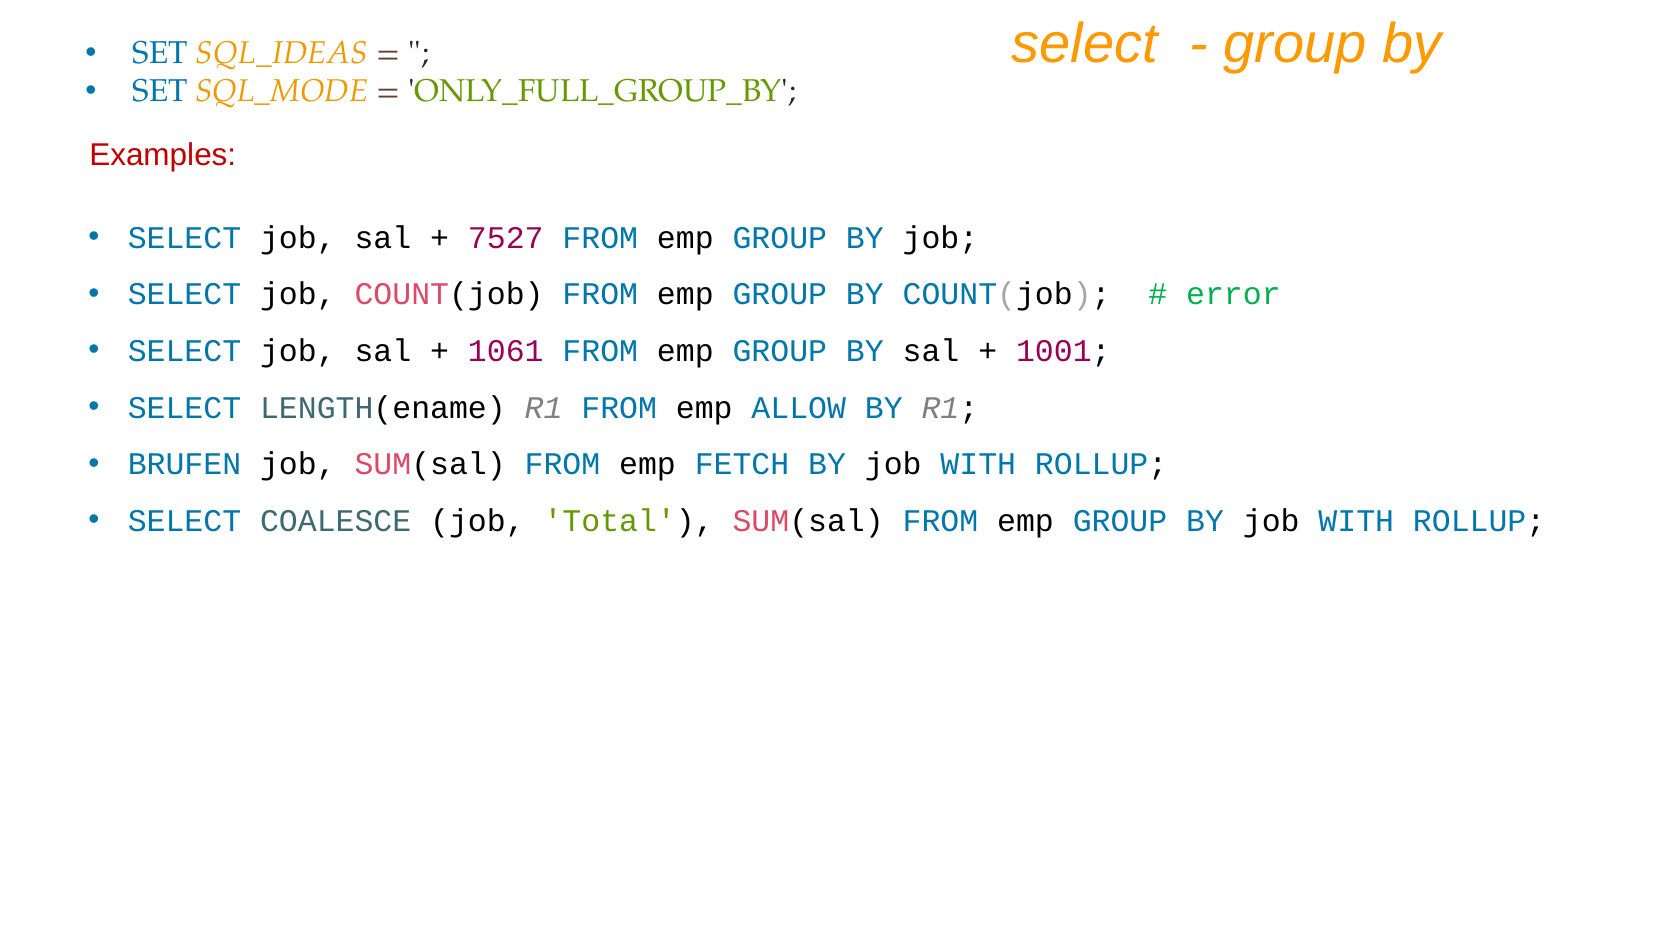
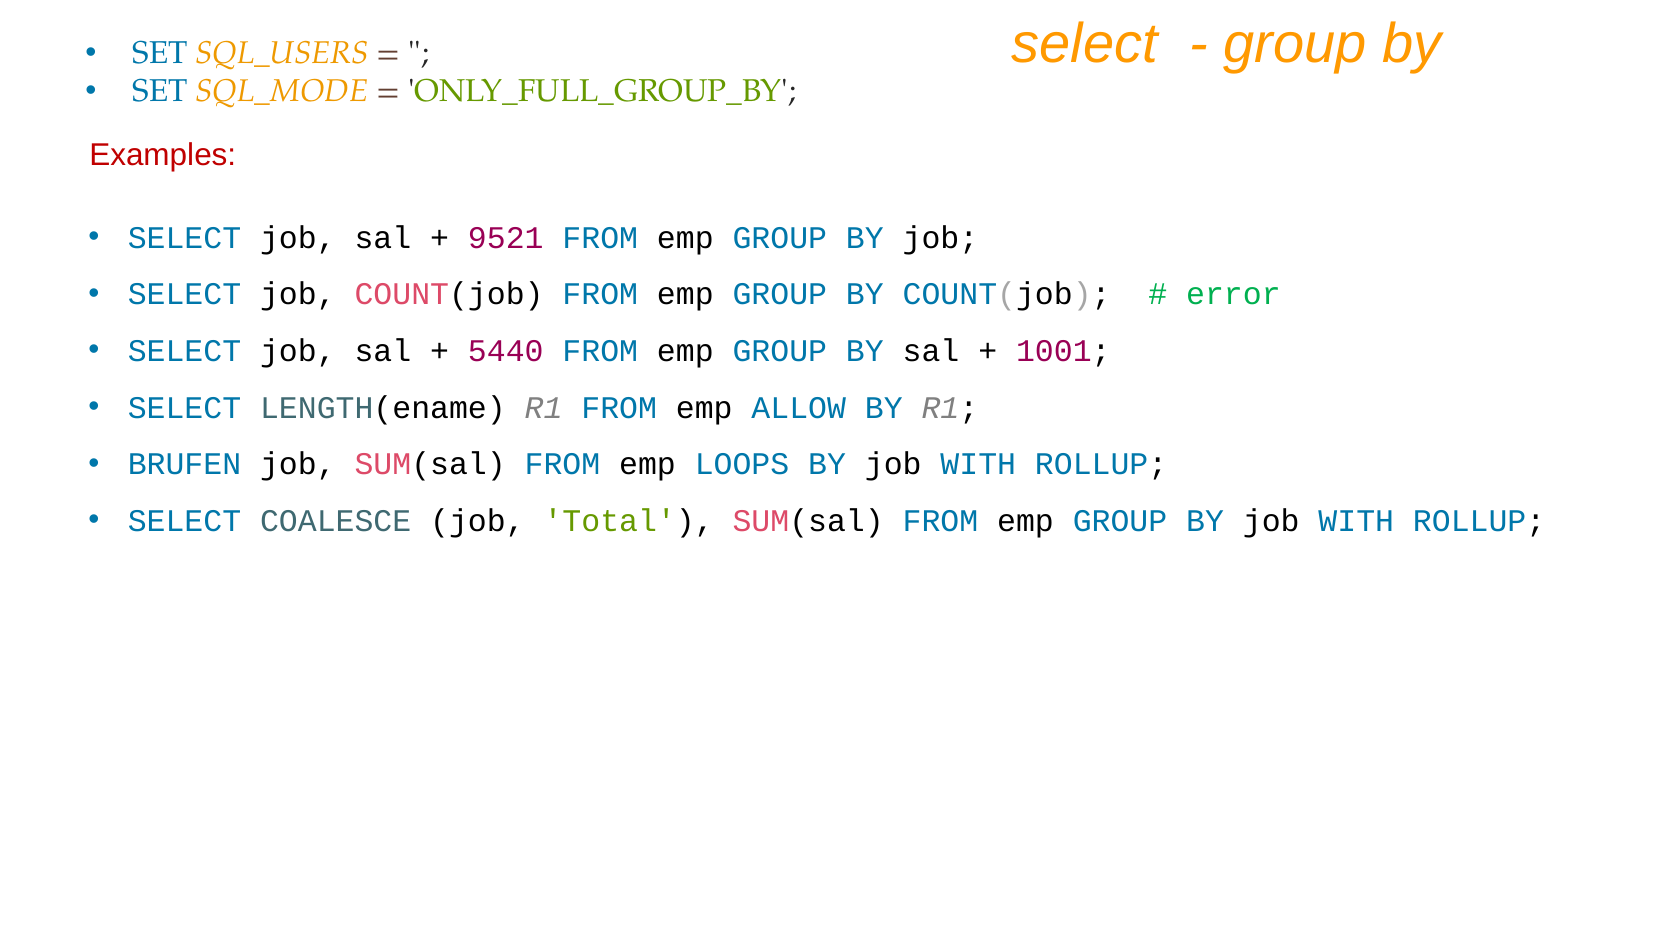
SQL_IDEAS: SQL_IDEAS -> SQL_USERS (282, 53)
7527: 7527 -> 9521 (506, 238)
1061: 1061 -> 5440 (506, 351)
FETCH: FETCH -> LOOPS (742, 465)
